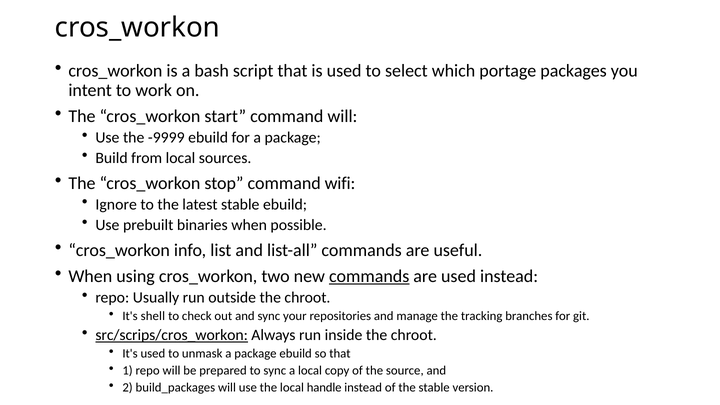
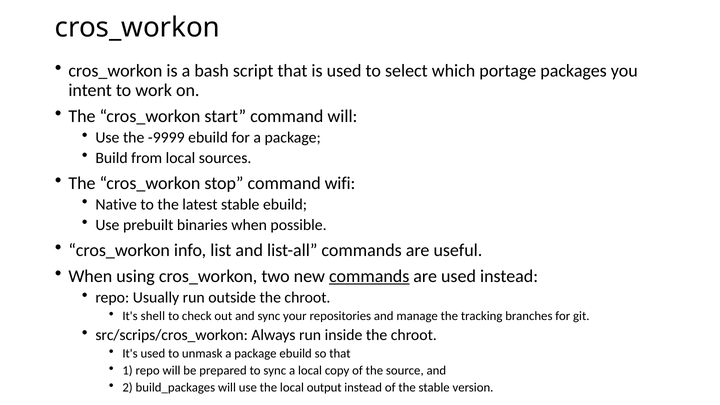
Ignore: Ignore -> Native (116, 205)
src/scrips/cros_workon underline: present -> none (172, 335)
handle: handle -> output (324, 388)
